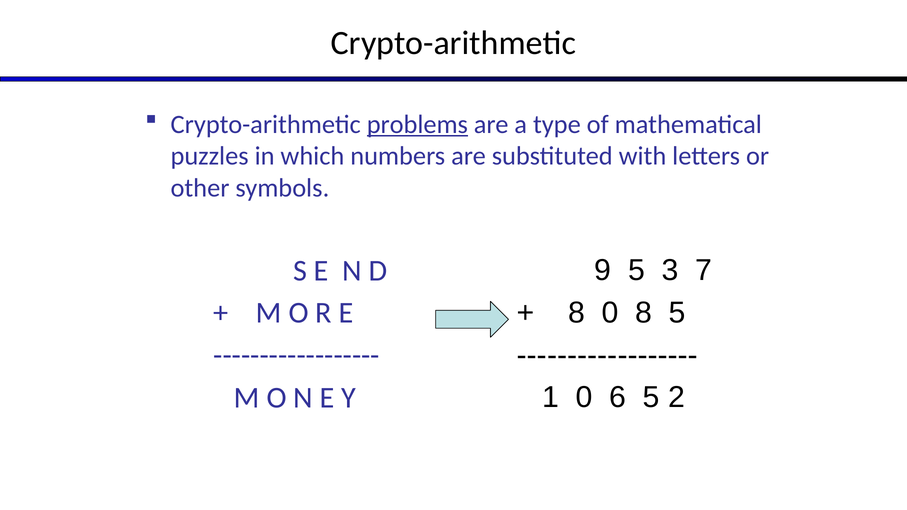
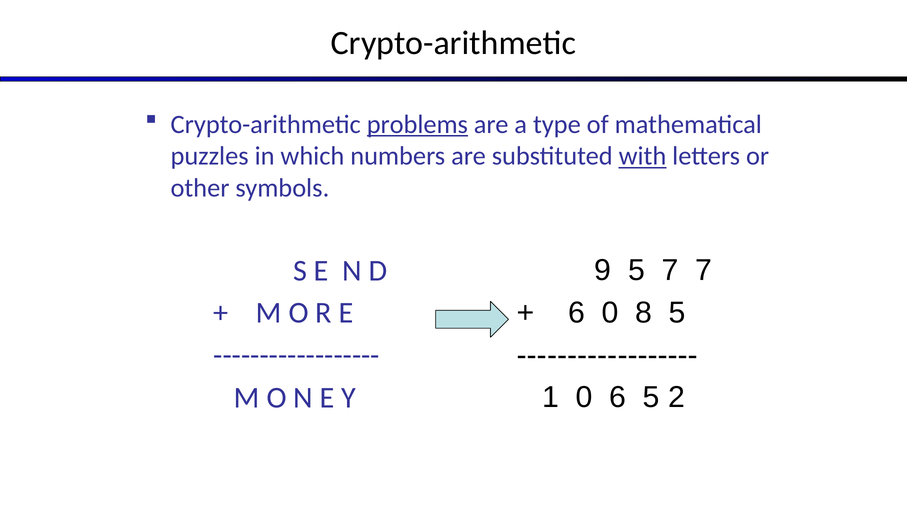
with underline: none -> present (642, 156)
5 3: 3 -> 7 (670, 271)
8: 8 -> 6 (577, 313)
